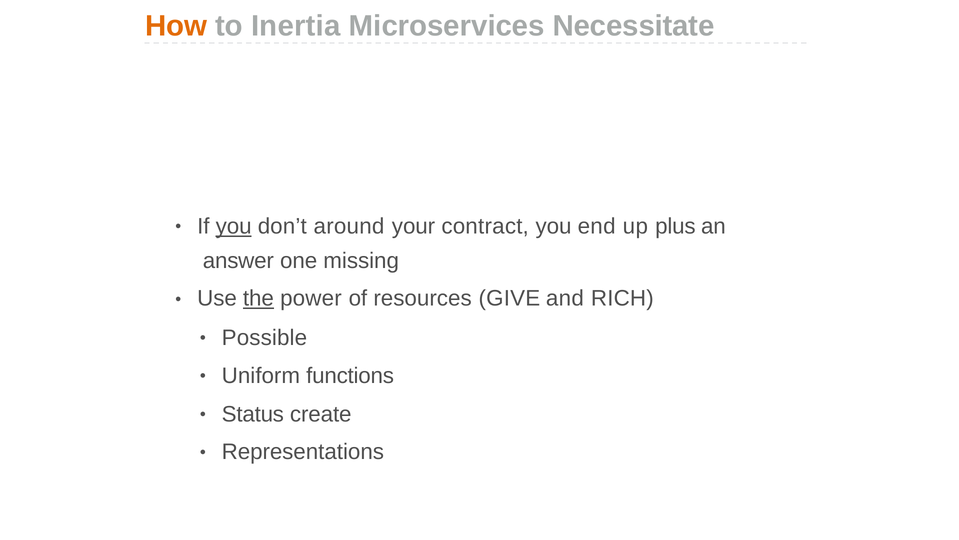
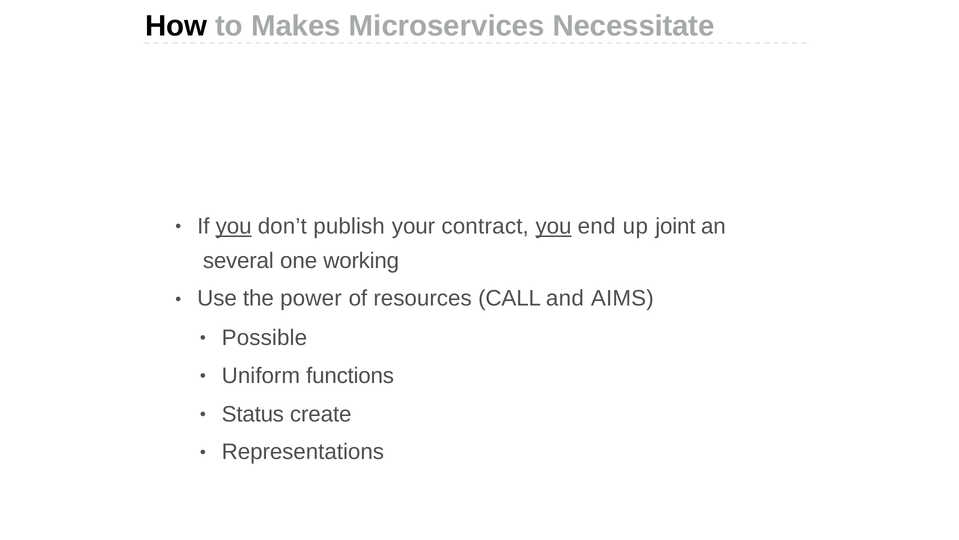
How colour: orange -> black (176, 26)
Inertia: Inertia -> Makes (296, 26)
around: around -> publish (349, 226)
you underline: none -> present (554, 226)
plus: plus -> joint (675, 226)
answer: answer -> several (238, 260)
missing: missing -> working (361, 260)
the underline: present -> none (258, 298)
GIVE: GIVE -> CALL (510, 298)
RICH: RICH -> AIMS (622, 298)
